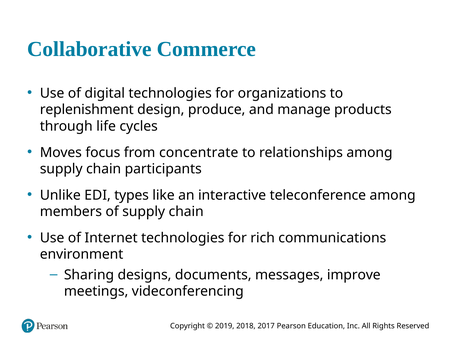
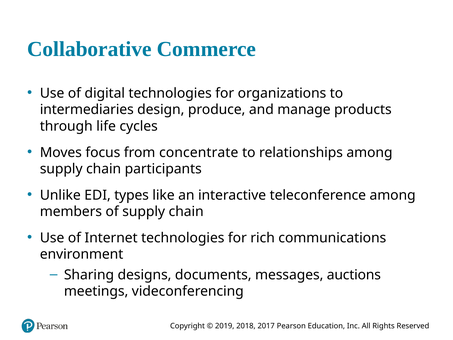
replenishment: replenishment -> intermediaries (87, 110)
improve: improve -> auctions (354, 275)
